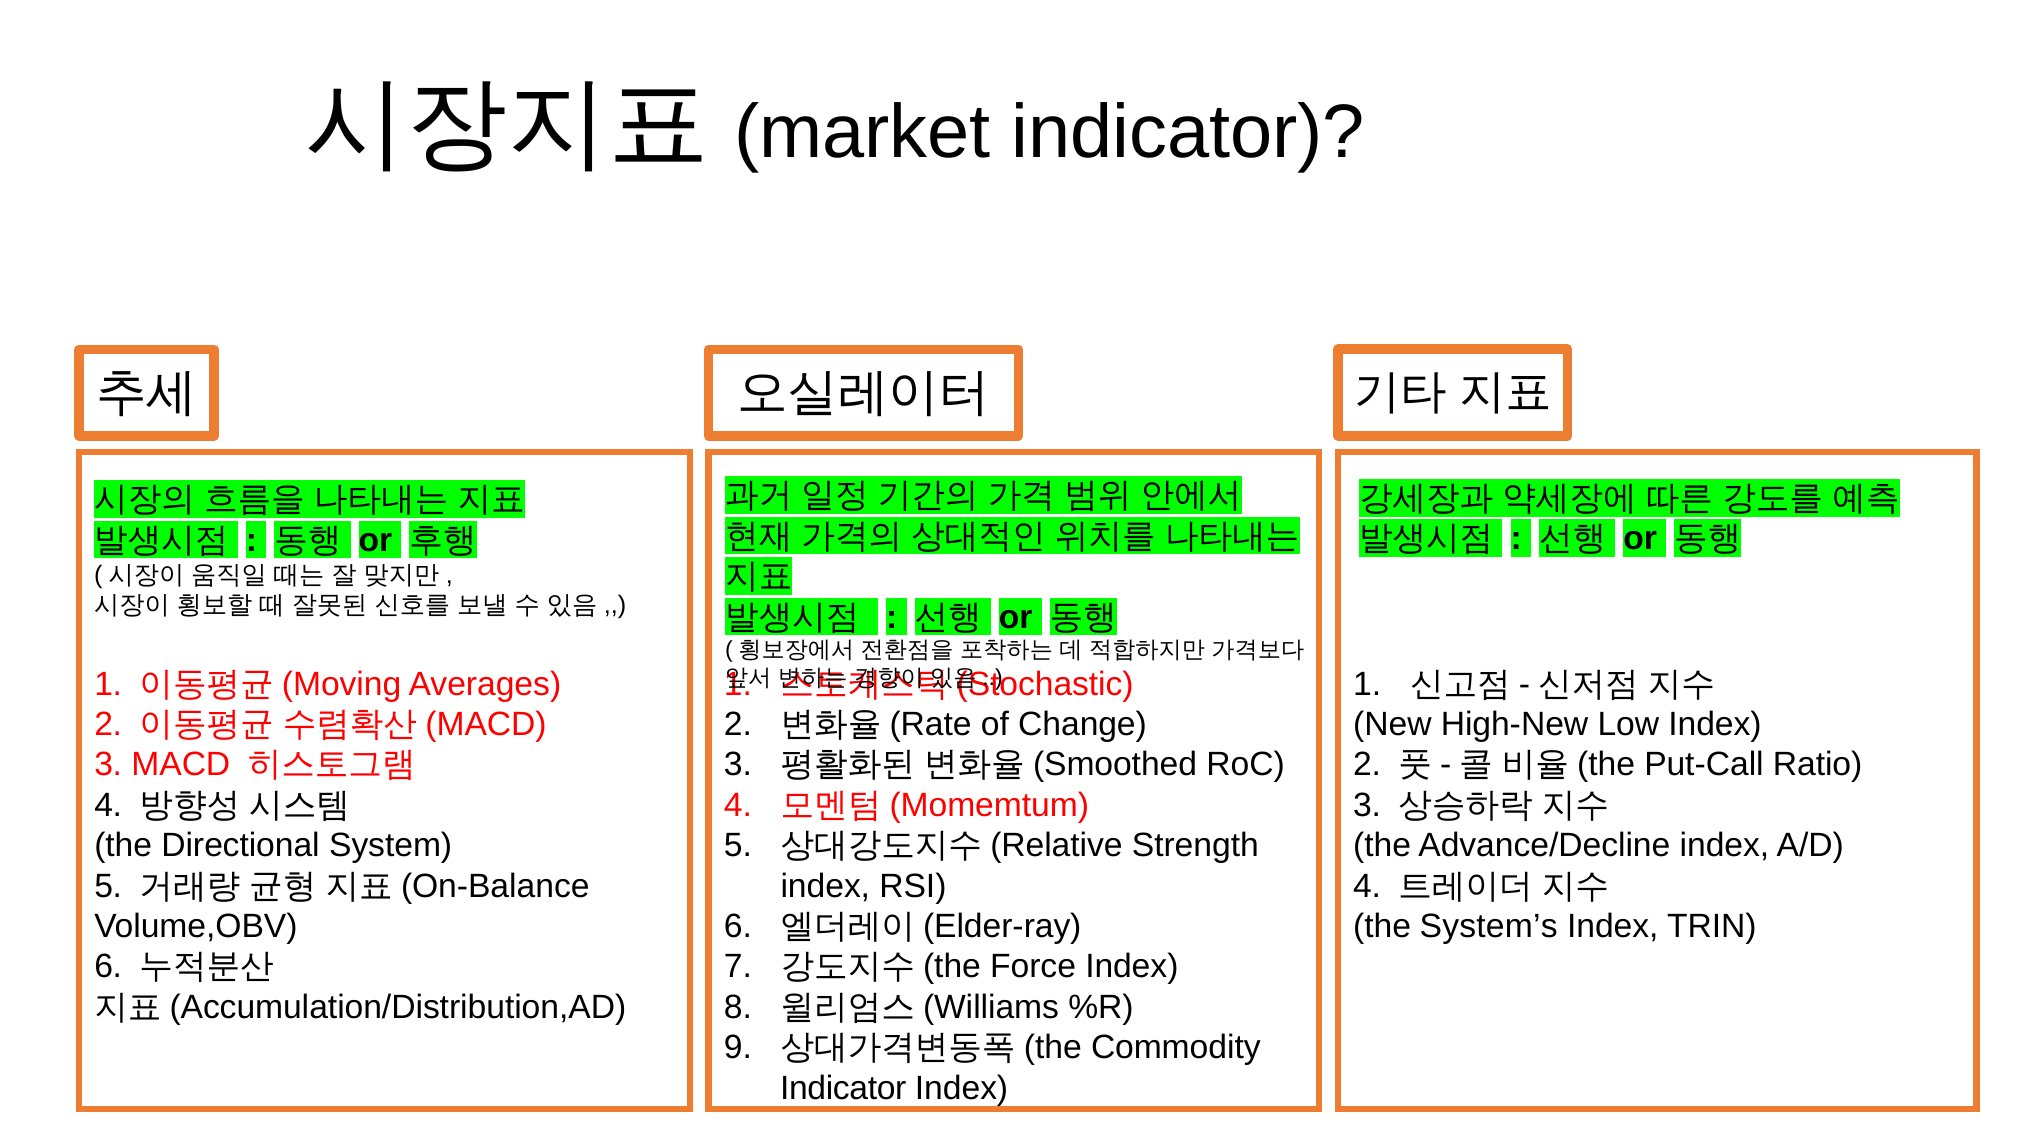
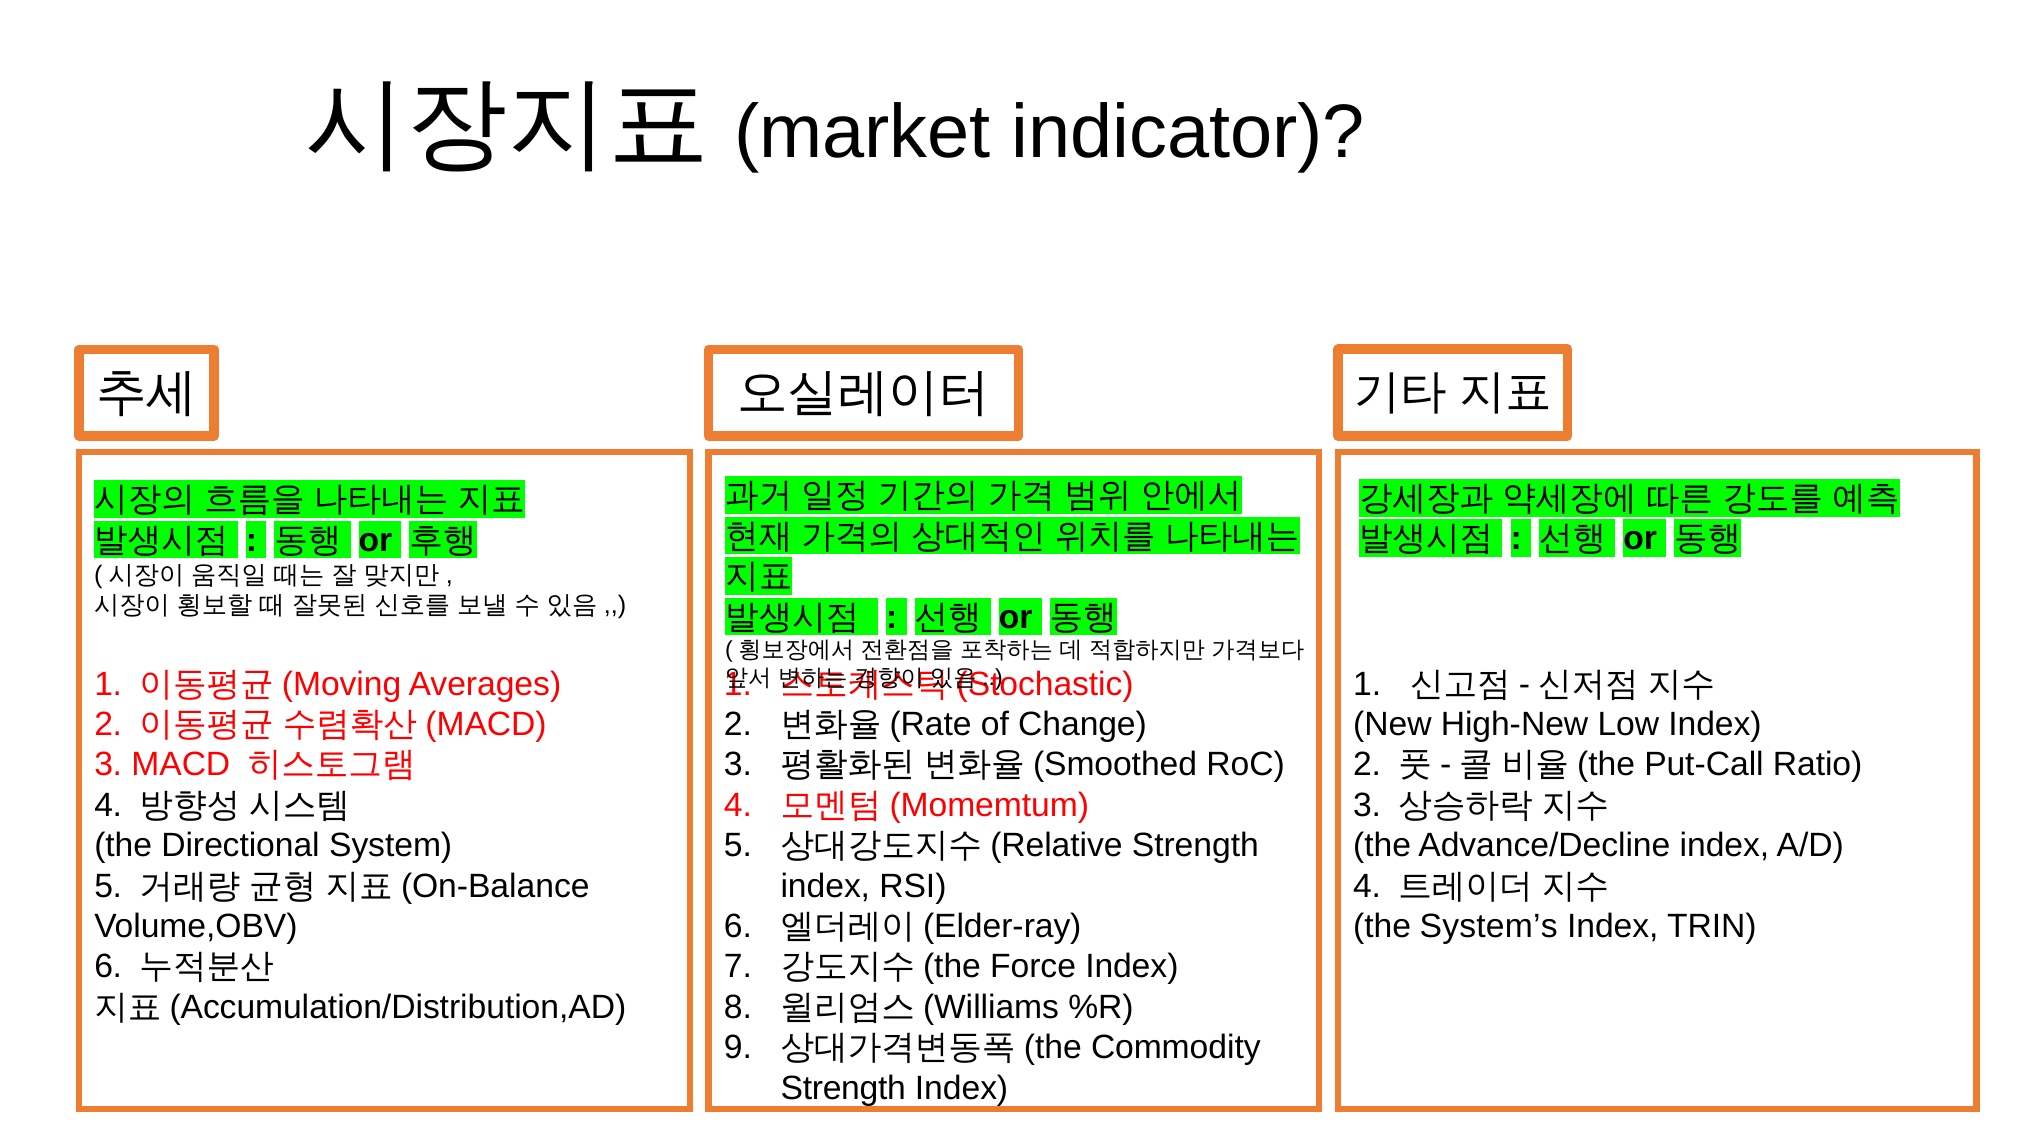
Indicator: Indicator -> Strength (843, 1088)
